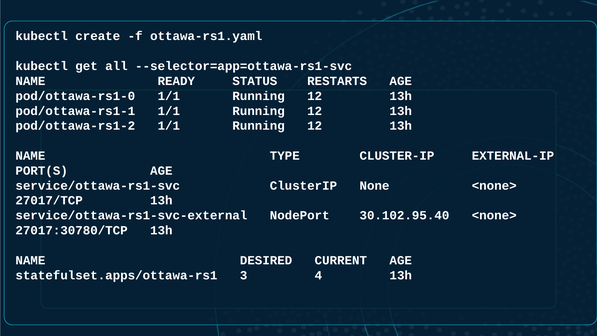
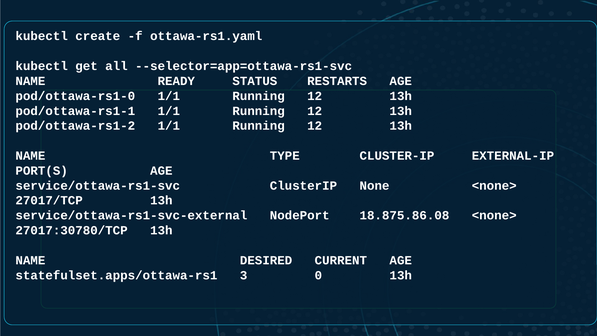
30.102.95.40: 30.102.95.40 -> 18.875.86.08 (404, 215)
4: 4 -> 0 (318, 275)
